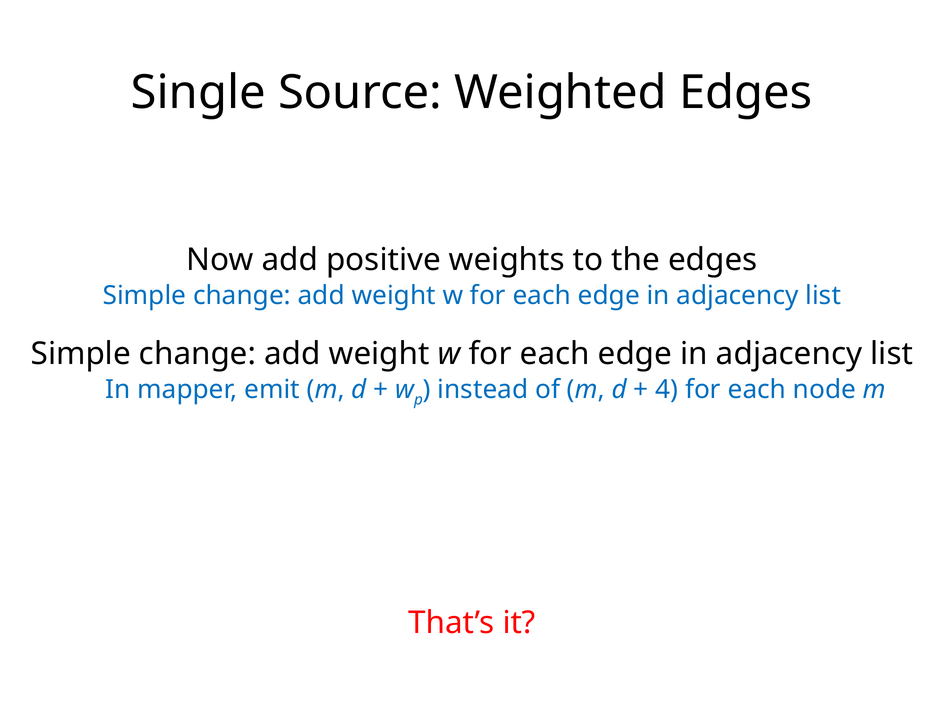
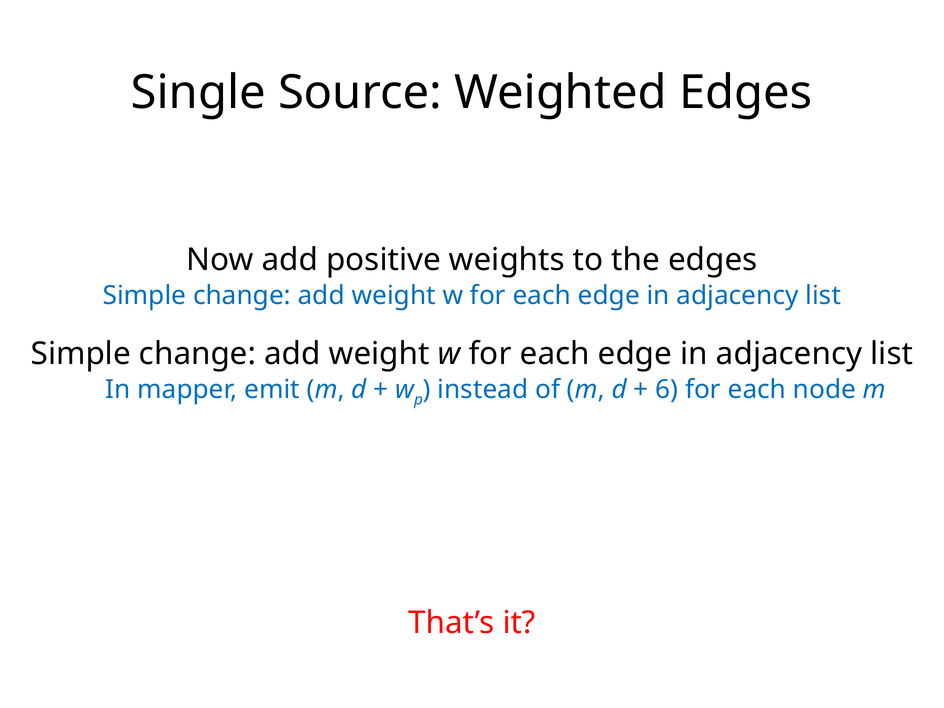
4: 4 -> 6 (667, 390)
